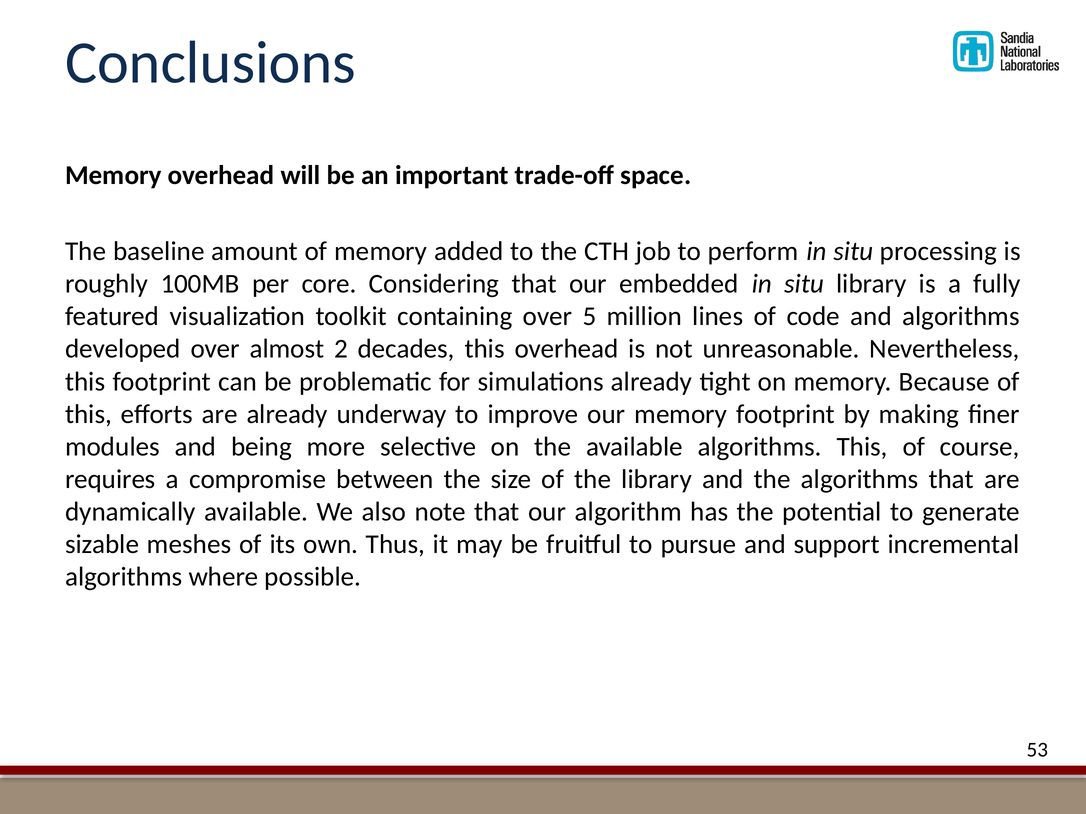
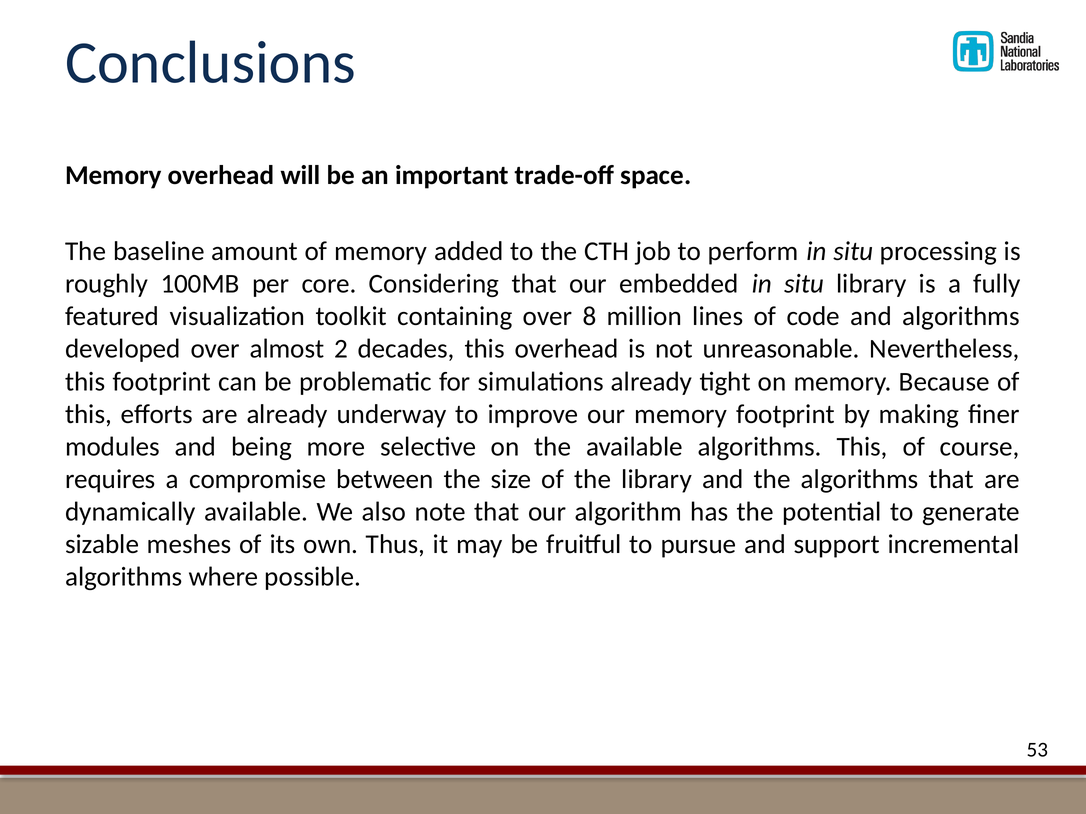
5: 5 -> 8 (589, 317)
